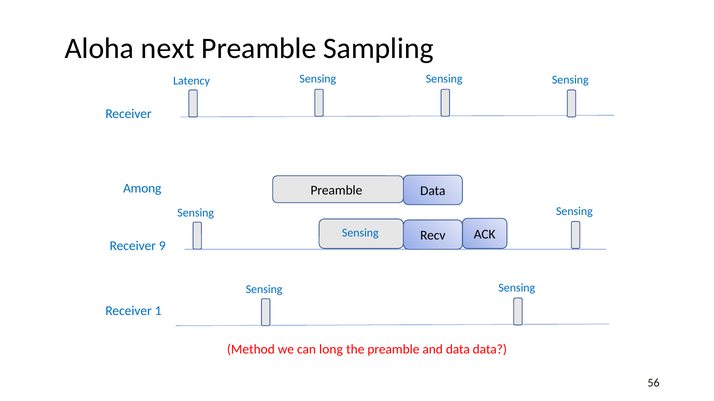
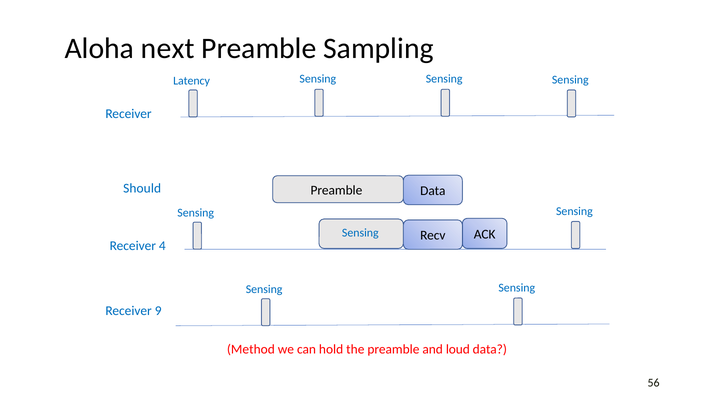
Among: Among -> Should (142, 189)
9: 9 -> 4 (162, 246)
1: 1 -> 9 (158, 311)
long: long -> hold (331, 350)
and data: data -> loud (458, 350)
